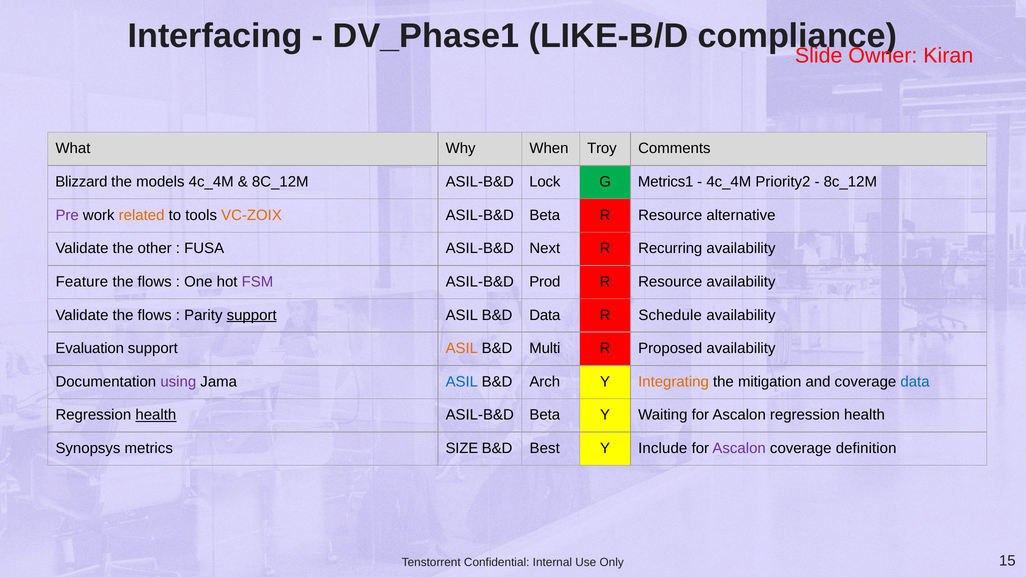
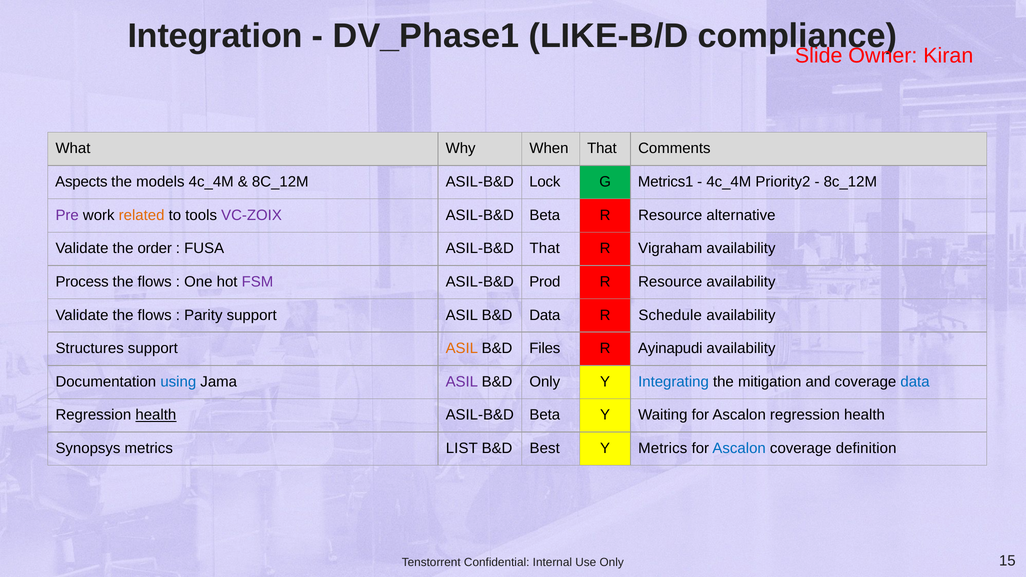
Interfacing: Interfacing -> Integration (215, 36)
When Troy: Troy -> That (602, 149)
Blizzard: Blizzard -> Aspects (81, 182)
VC-ZOIX colour: orange -> purple (252, 215)
other: other -> order (155, 249)
ASIL-B&D Next: Next -> That (545, 249)
Recurring: Recurring -> Vigraham (670, 249)
Feature: Feature -> Process (82, 282)
support underline: present -> none (252, 315)
Evaluation: Evaluation -> Structures (90, 348)
Multi: Multi -> Files (545, 348)
Proposed: Proposed -> Ayinapudi (670, 348)
using colour: purple -> blue (178, 382)
ASIL colour: blue -> purple (462, 382)
B&D Arch: Arch -> Only (545, 382)
Integrating colour: orange -> blue (674, 382)
SIZE: SIZE -> LIST (462, 448)
Y Include: Include -> Metrics (663, 448)
Ascalon colour: purple -> blue (739, 448)
